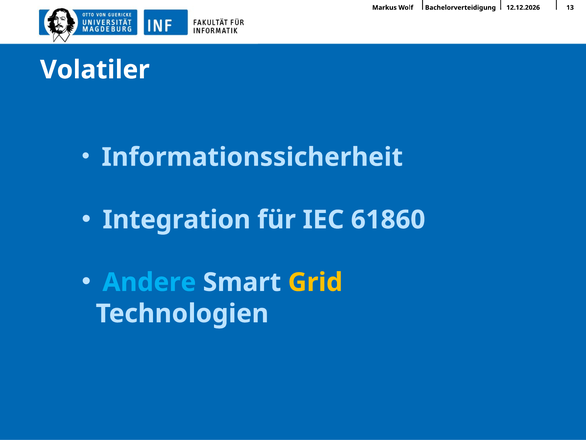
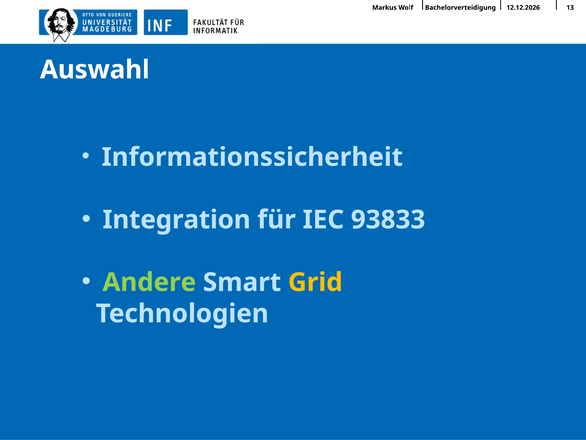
Volatiler: Volatiler -> Auswahl (95, 70)
61860: 61860 -> 93833 (388, 220)
Andere colour: light blue -> light green (149, 282)
